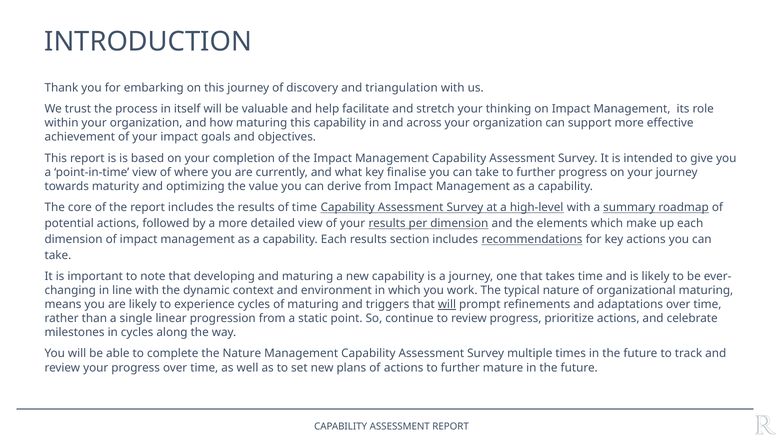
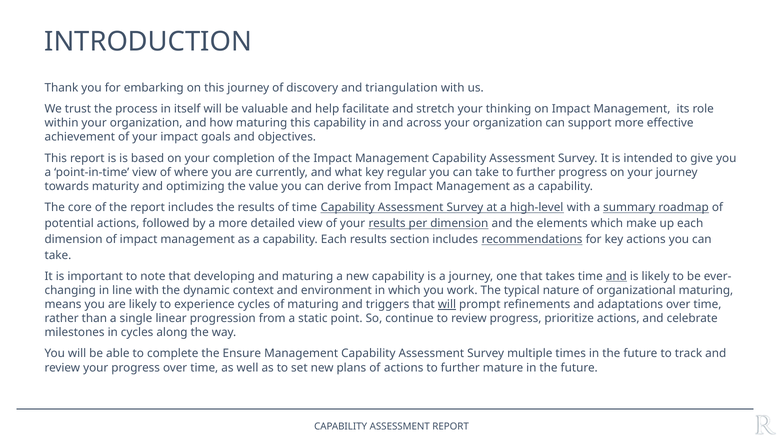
finalise: finalise -> regular (407, 172)
and underline: none -> present (616, 277)
the Nature: Nature -> Ensure (242, 354)
